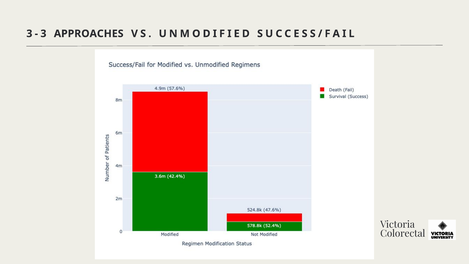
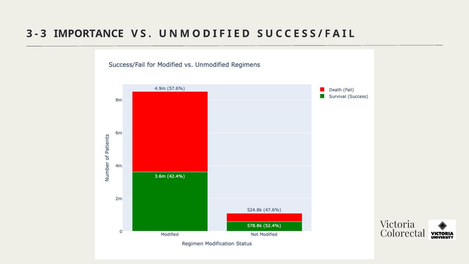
APPROACHES: APPROACHES -> IMPORTANCE (89, 34)
